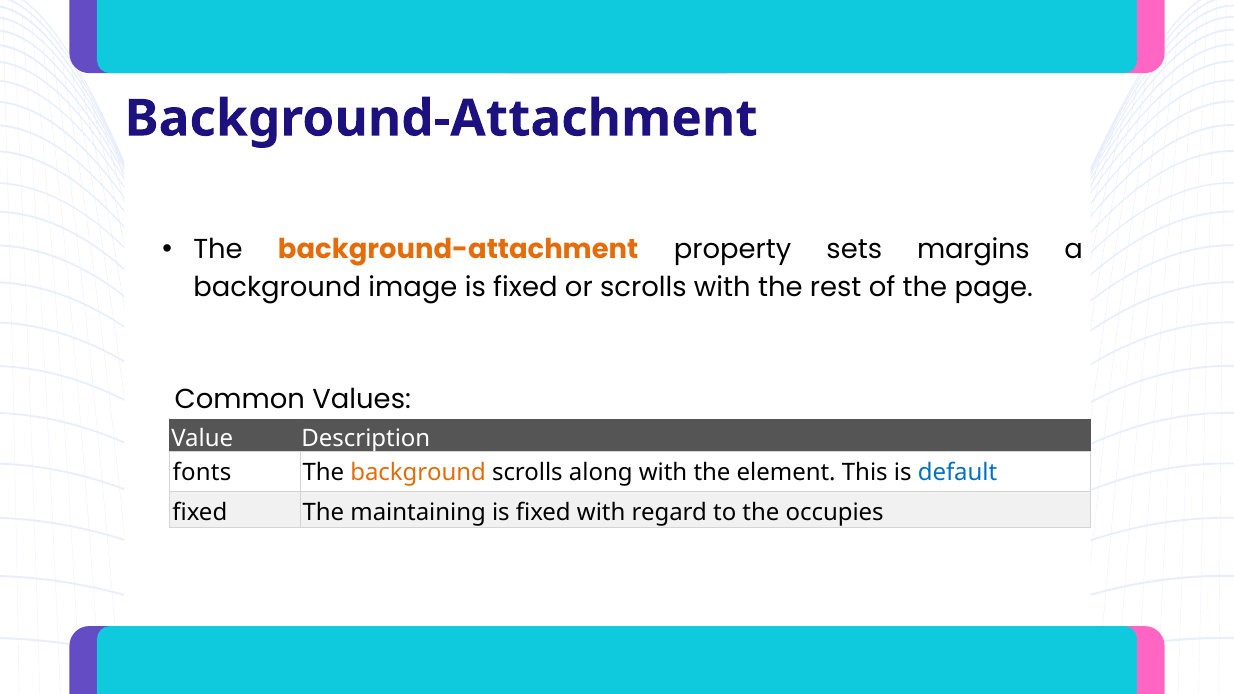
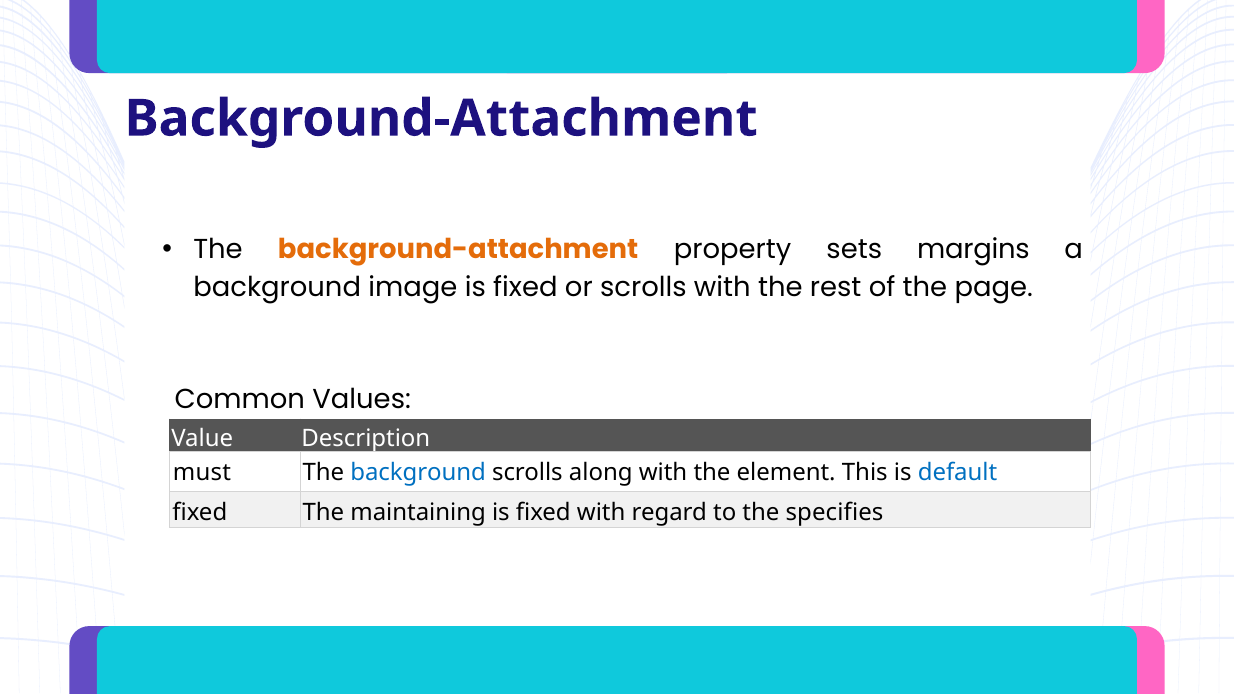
fonts: fonts -> must (202, 473)
background colour: orange -> blue (418, 473)
occupies: occupies -> specifies (835, 513)
